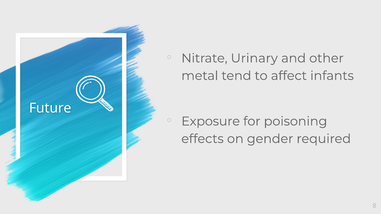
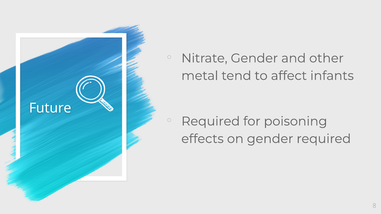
Nitrate Urinary: Urinary -> Gender (254, 58)
Exposure: Exposure -> Required (211, 121)
